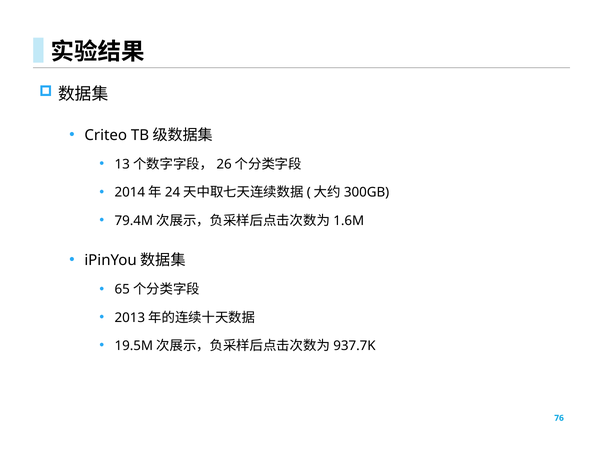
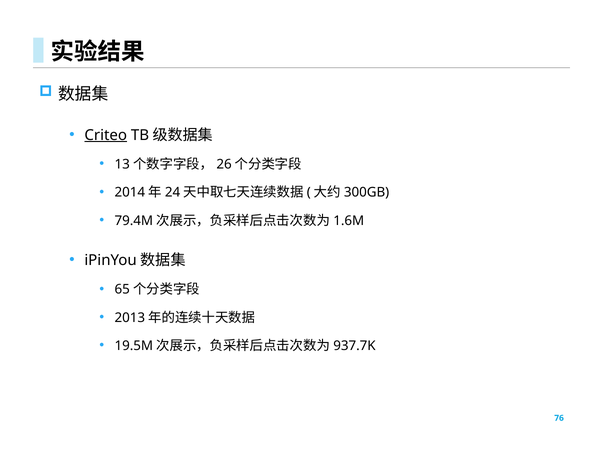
Criteo underline: none -> present (106, 135)
